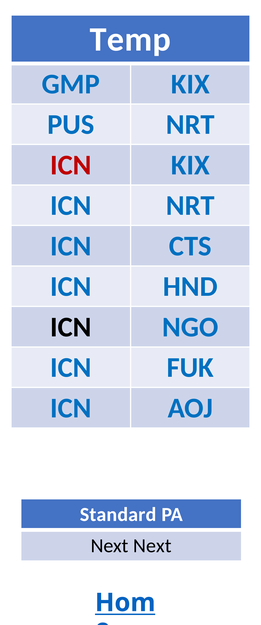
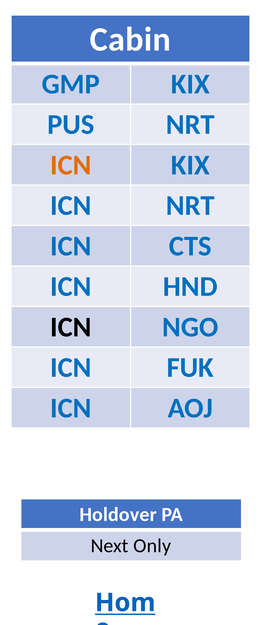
Temp: Temp -> Cabin (130, 39)
ICN colour: red -> orange (71, 165)
Standard: Standard -> Holdover (118, 514)
Next Next: Next -> Only (152, 545)
